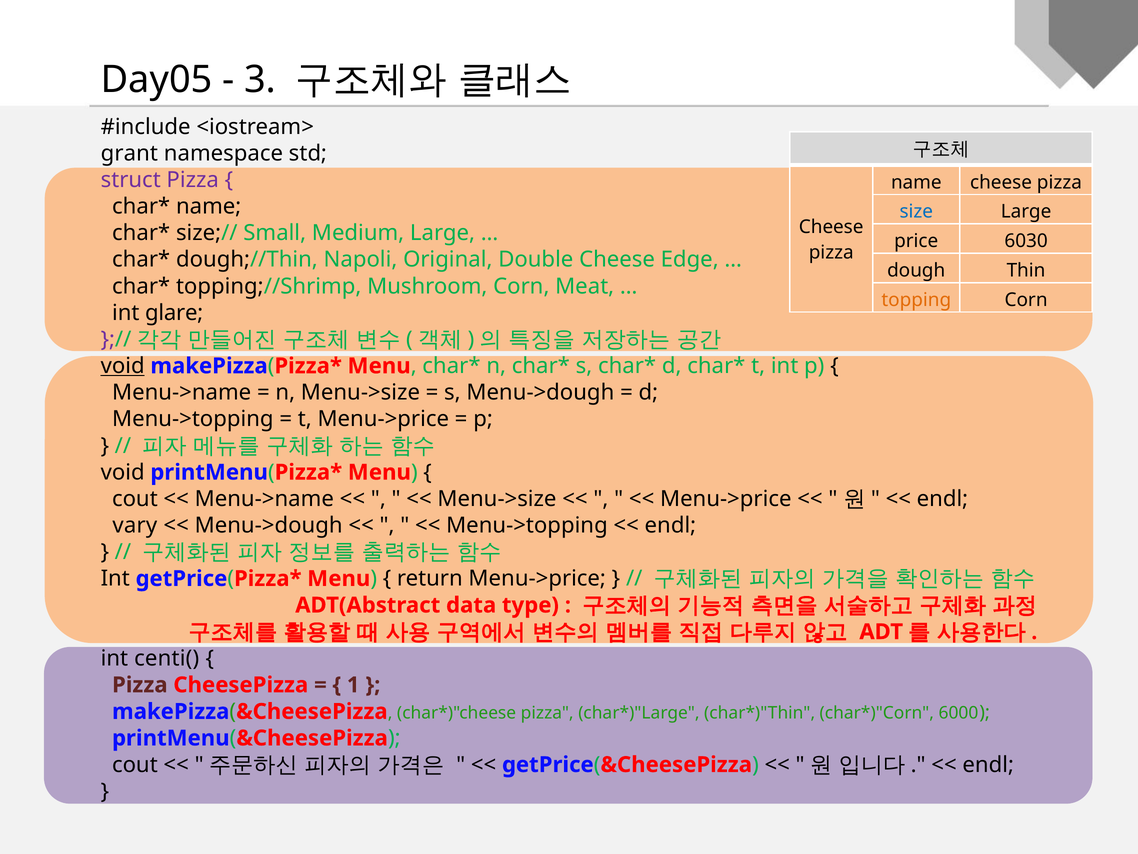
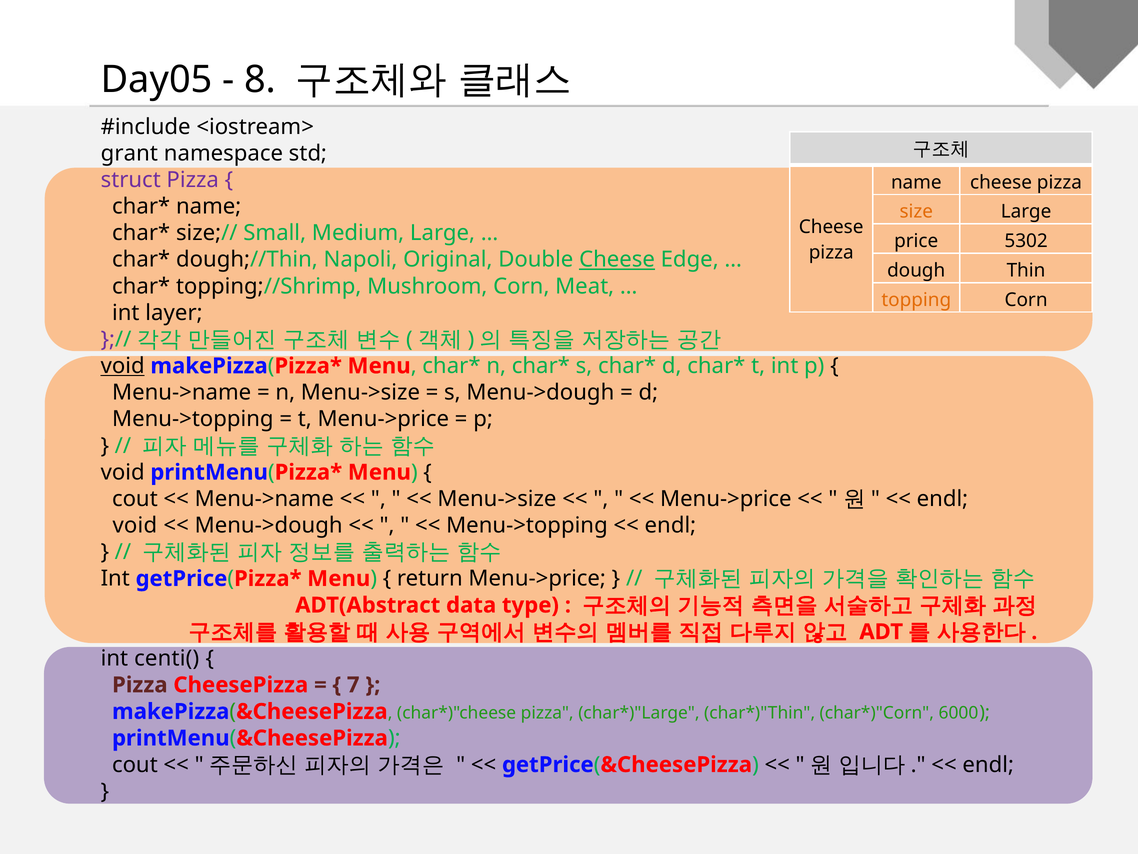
3: 3 -> 8 (260, 80)
size colour: blue -> orange (916, 212)
6030: 6030 -> 5302 (1026, 241)
Cheese underline: none -> present (617, 259)
glare: glare -> layer (174, 313)
vary: vary -> void (135, 525)
1: 1 -> 7 (353, 685)
